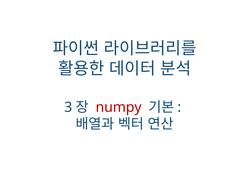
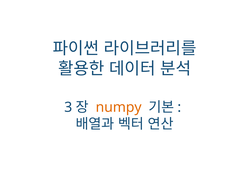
numpy colour: red -> orange (119, 107)
